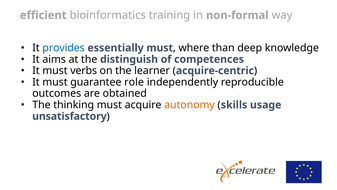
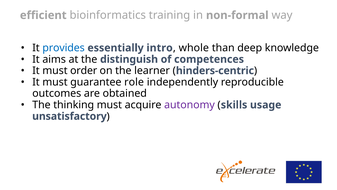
essentially must: must -> intro (160, 48)
where: where -> whole (194, 48)
verbs: verbs -> order (84, 71)
acquire-centric: acquire-centric -> hinders-centric (215, 71)
autonomy colour: orange -> purple (189, 105)
